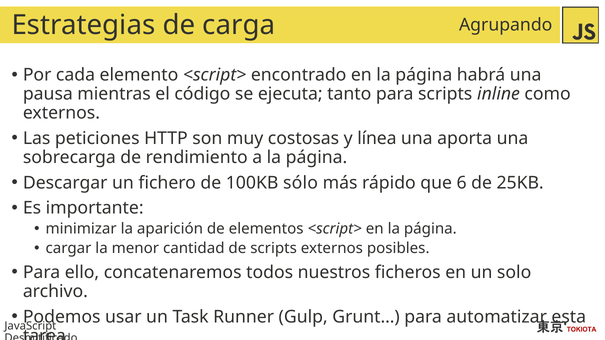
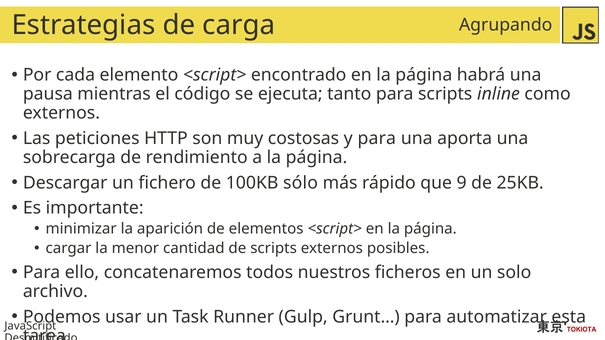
y línea: línea -> para (377, 138)
6: 6 -> 9 (462, 183)
